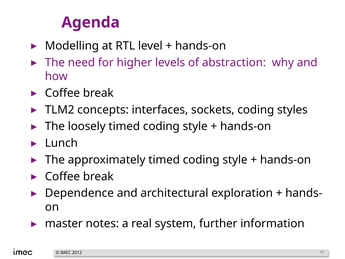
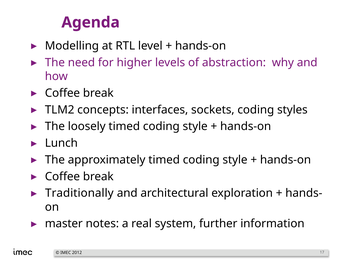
Dependence: Dependence -> Traditionally (79, 193)
